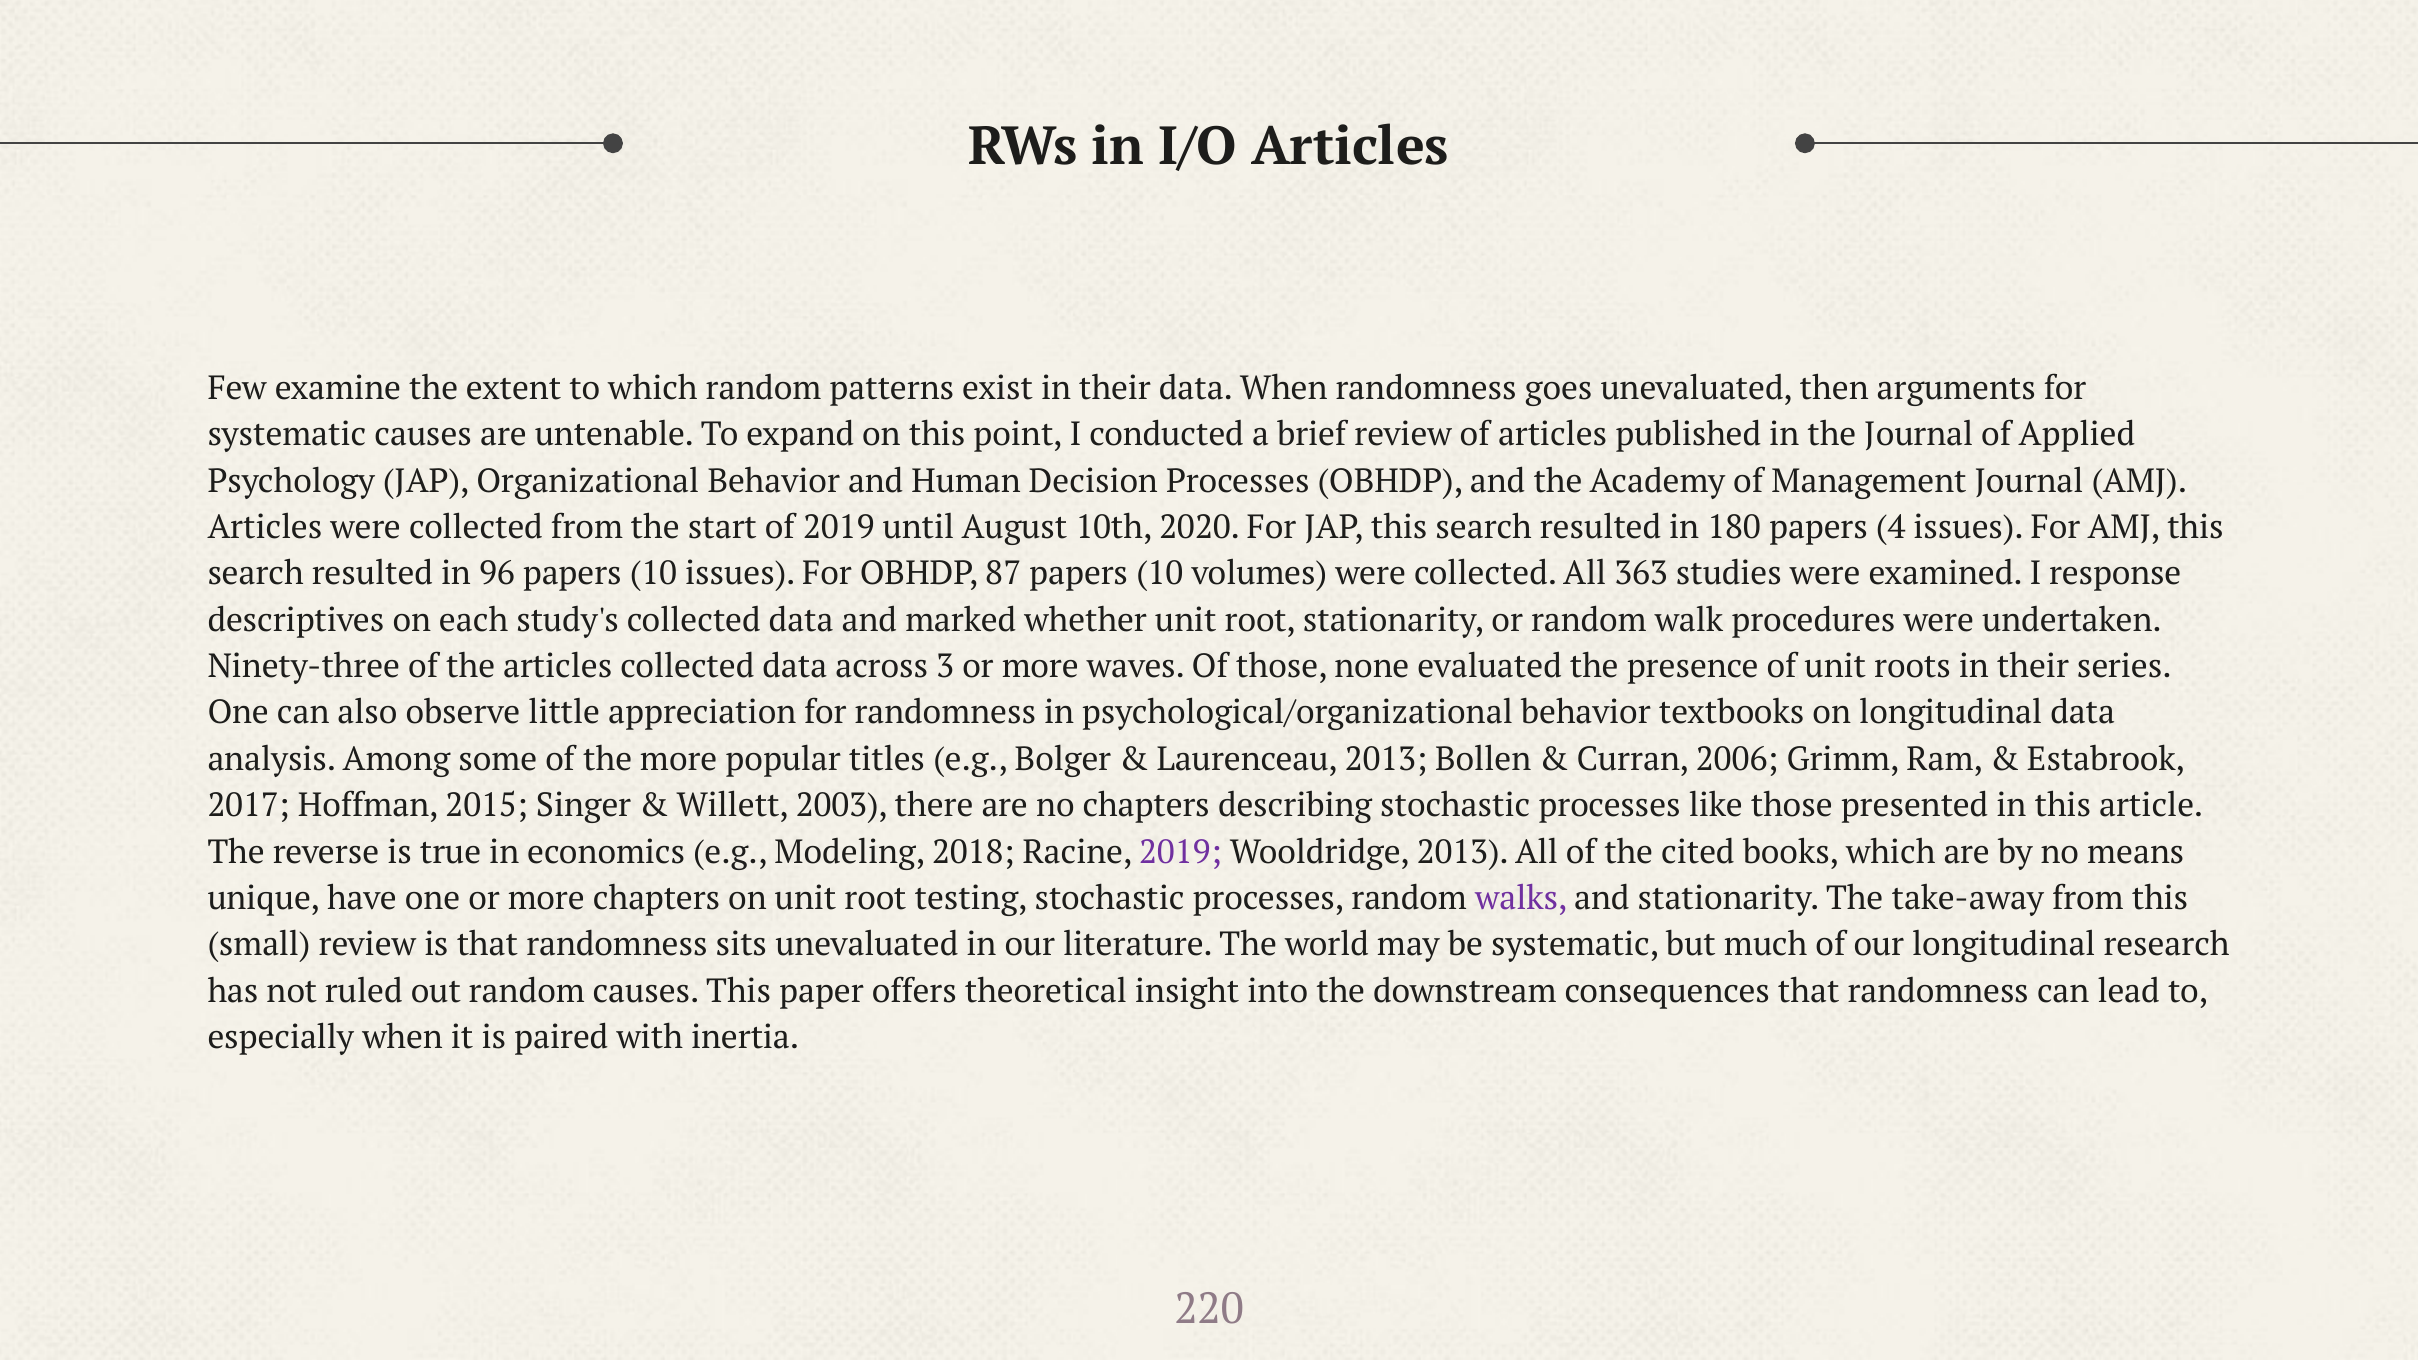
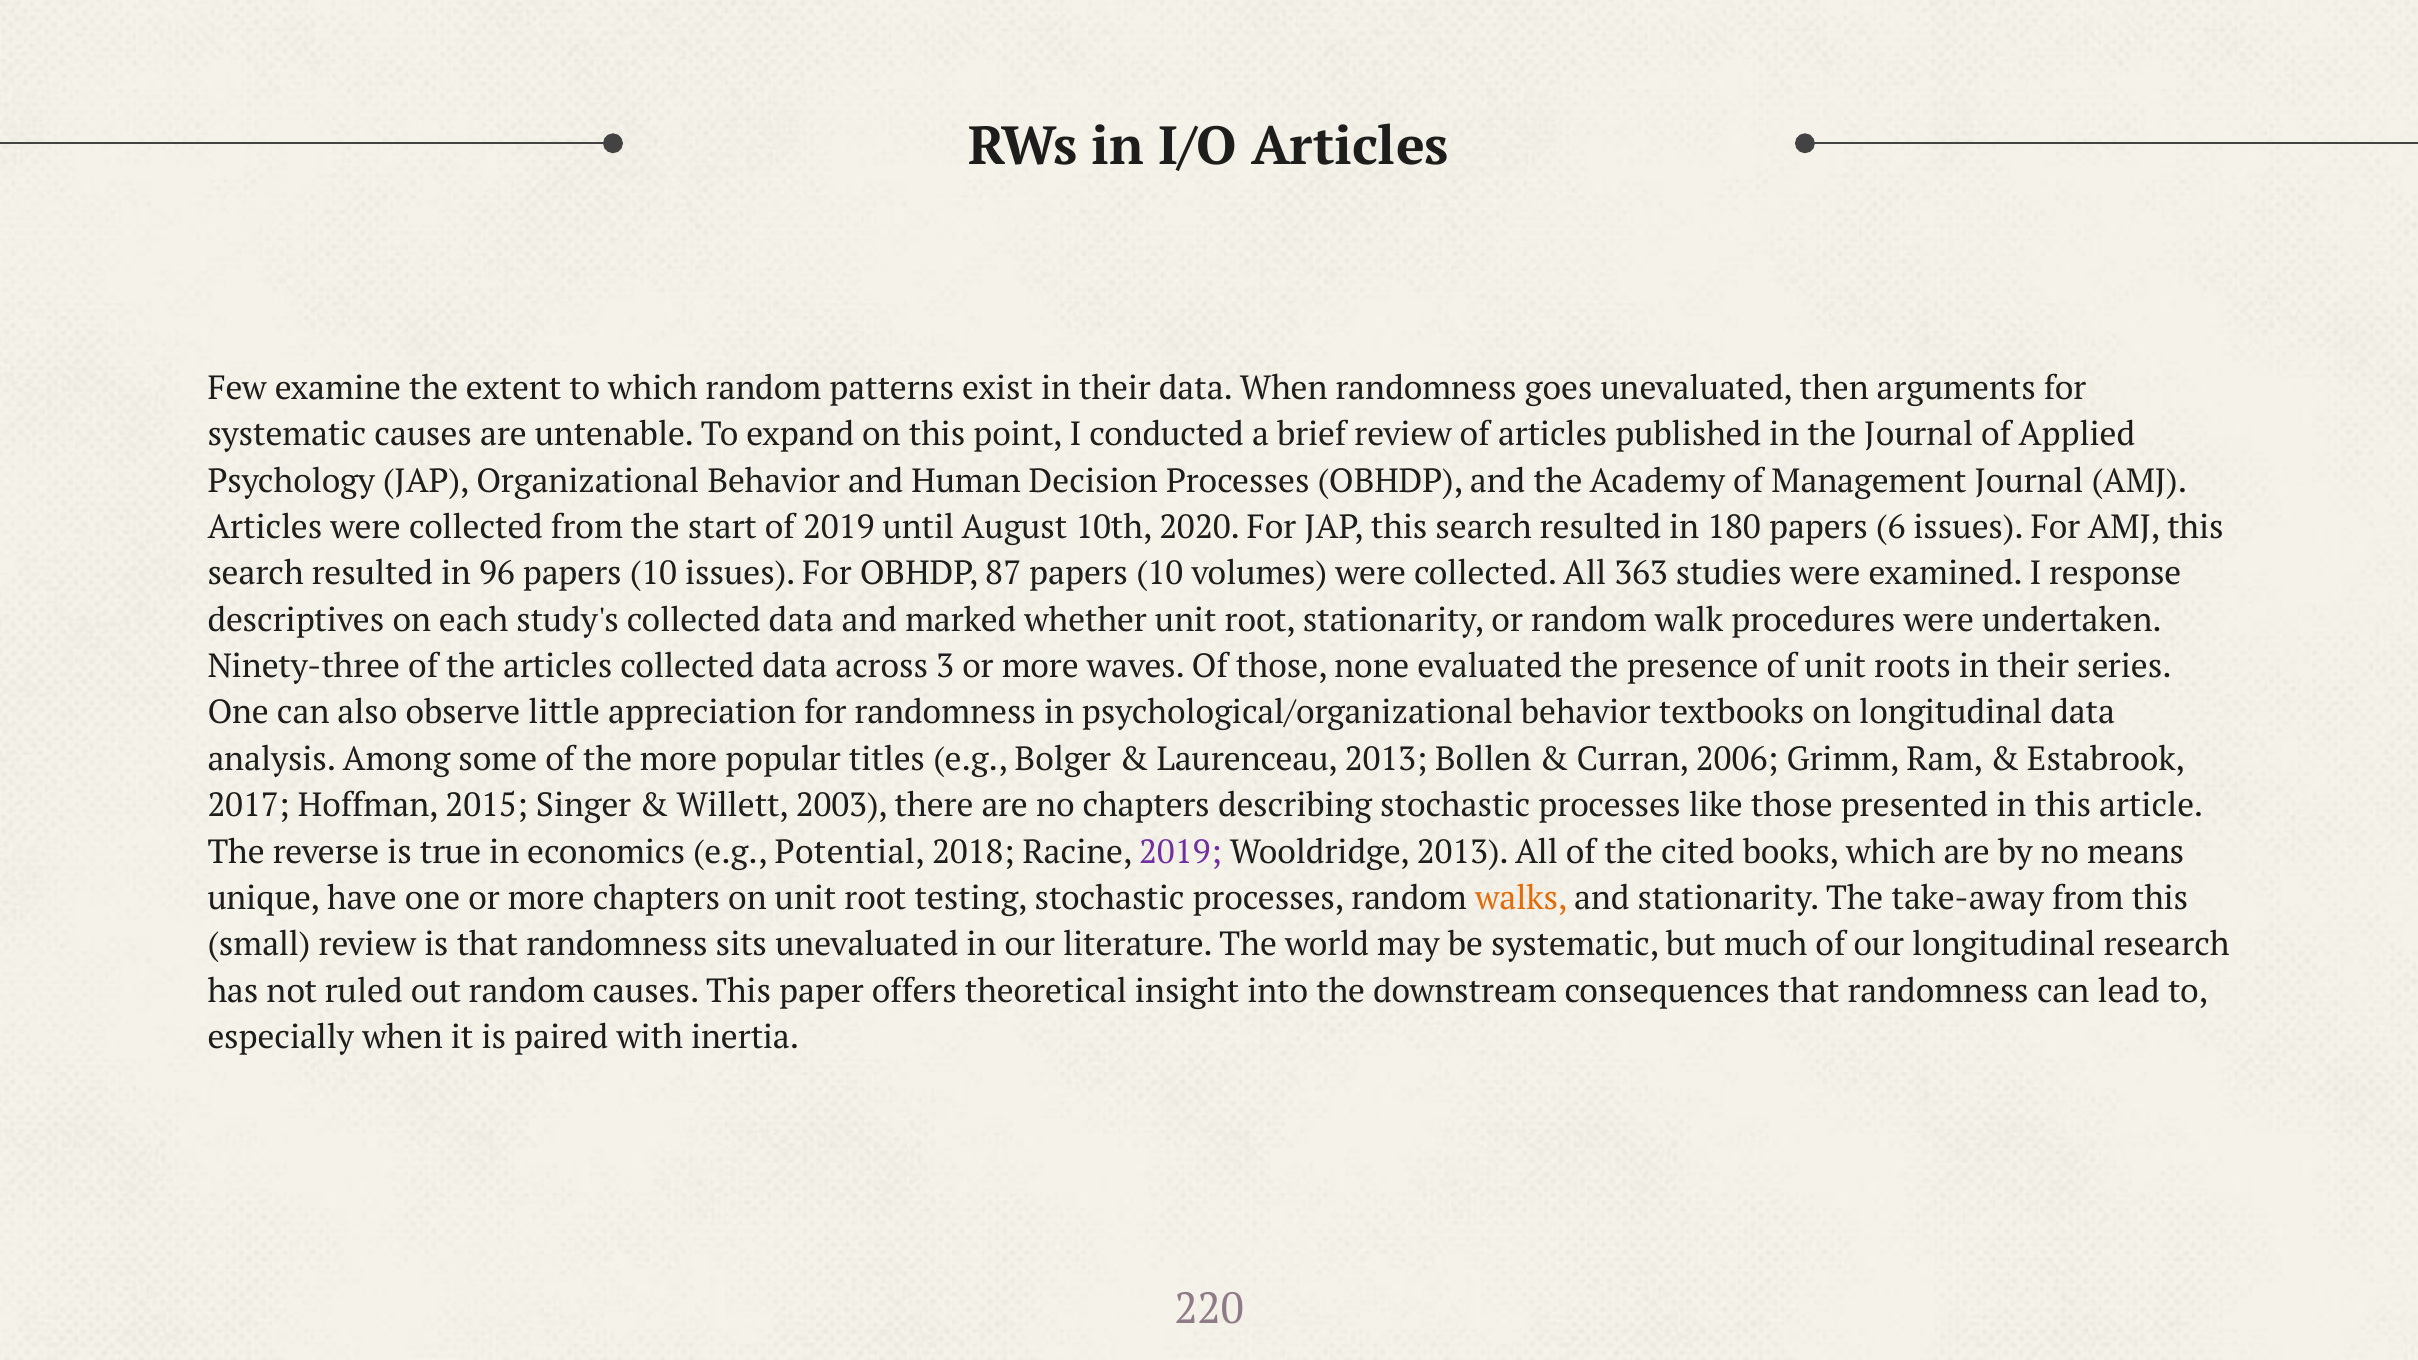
4: 4 -> 6 (1891, 528)
Modeling: Modeling -> Potential (850, 852)
walks colour: purple -> orange (1521, 898)
